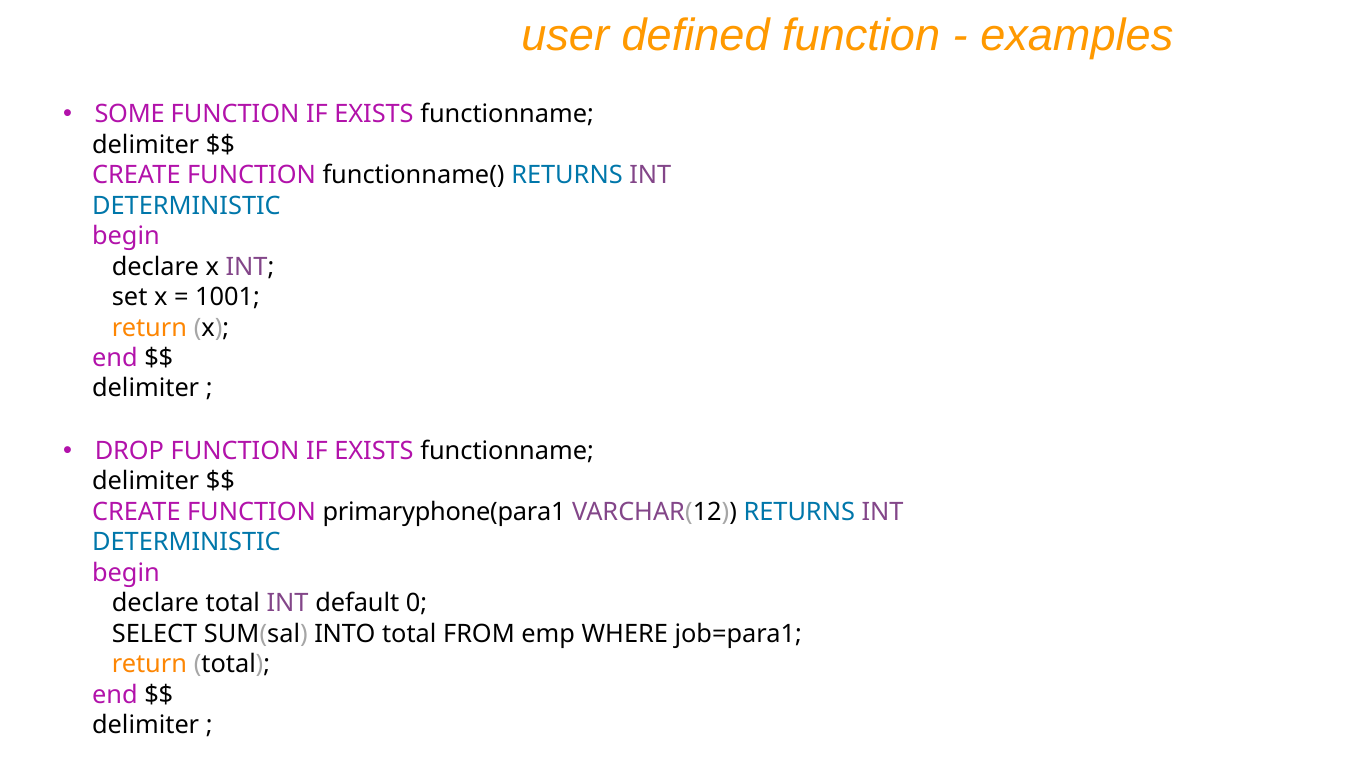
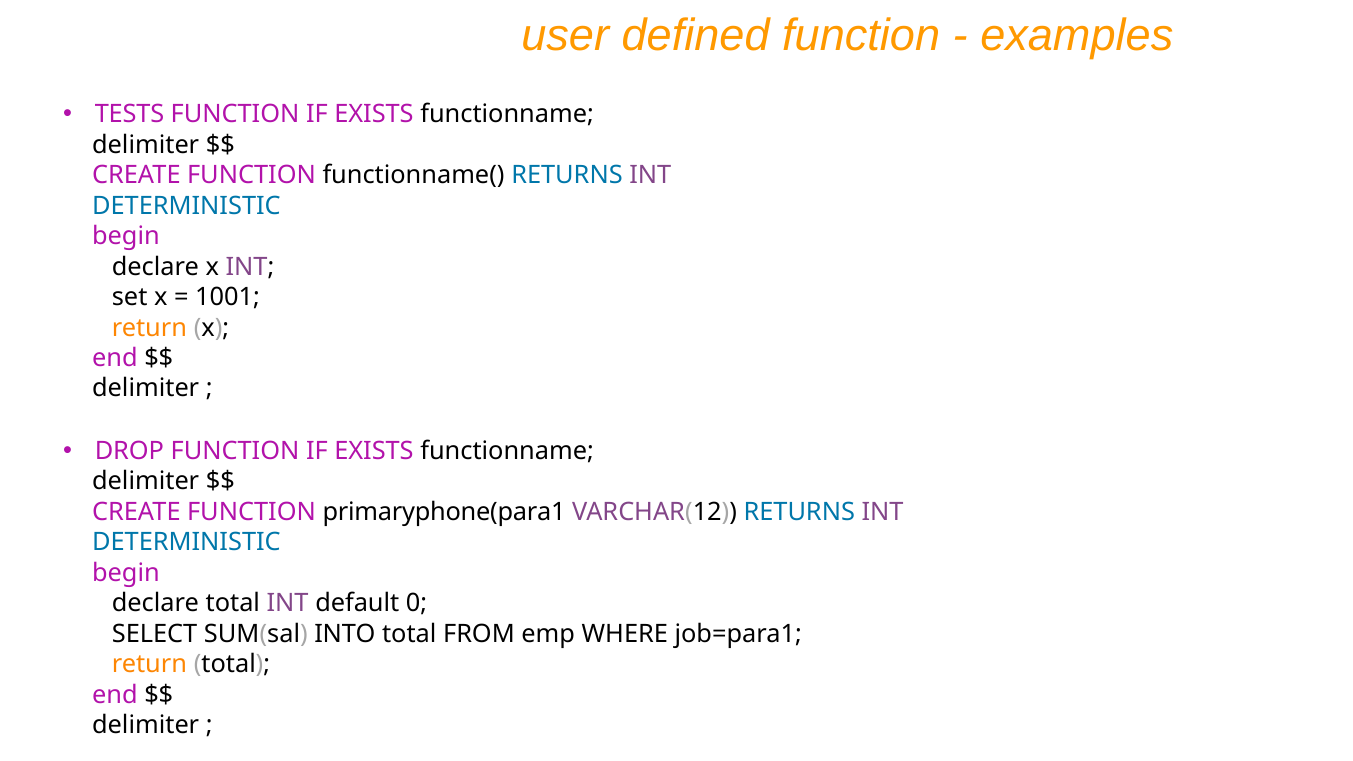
SOME: SOME -> TESTS (130, 115)
